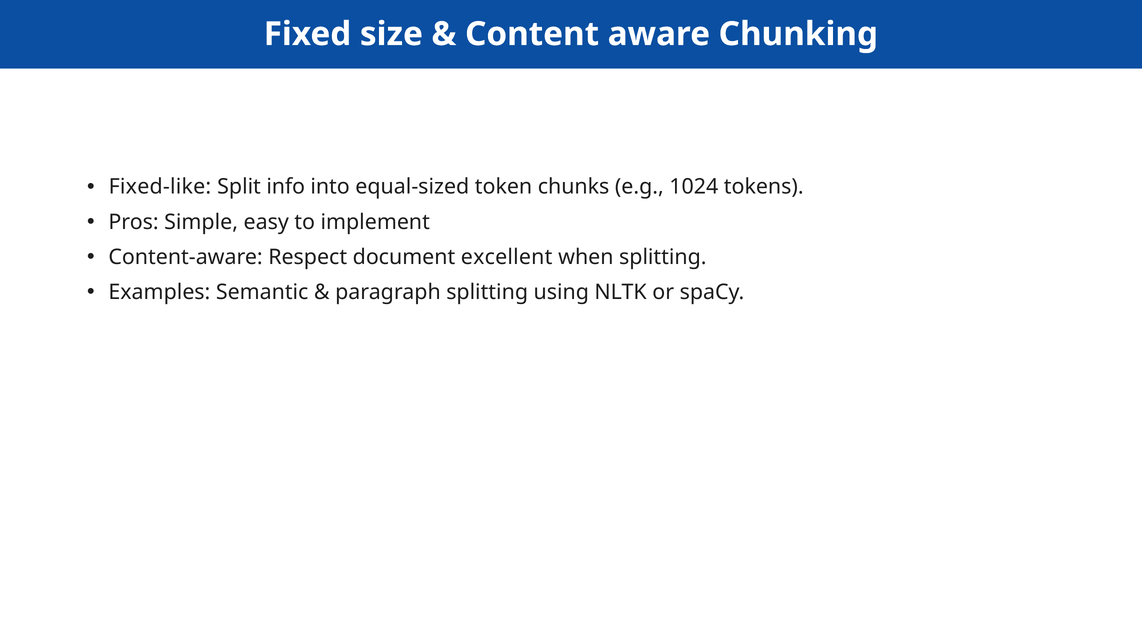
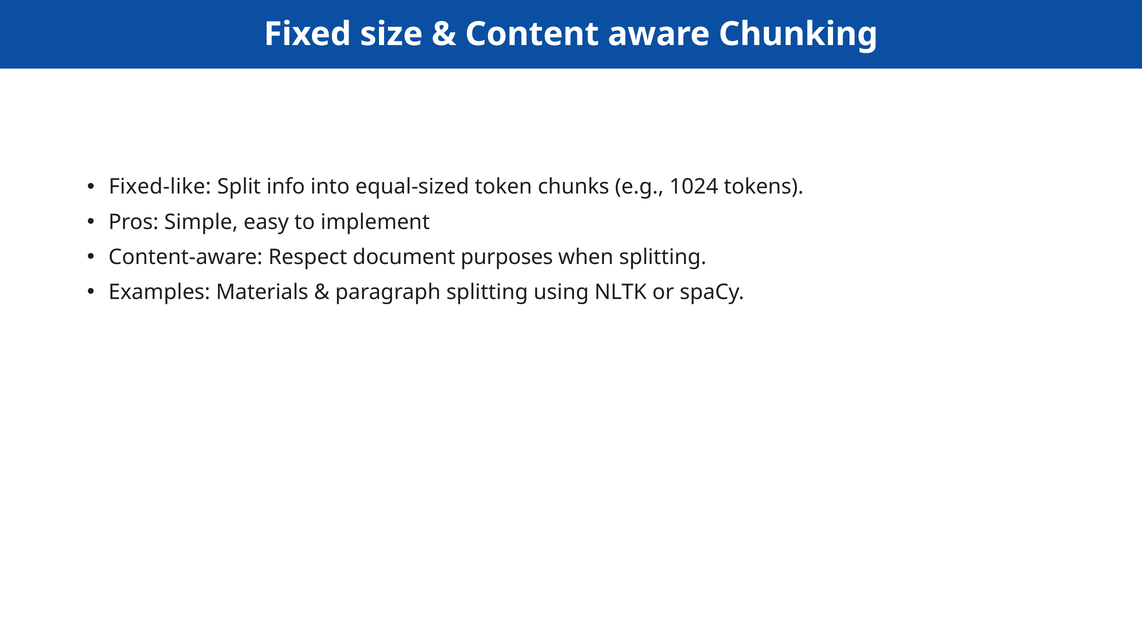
excellent: excellent -> purposes (507, 257)
Semantic: Semantic -> Materials (262, 292)
